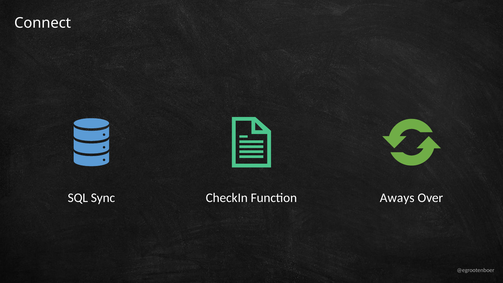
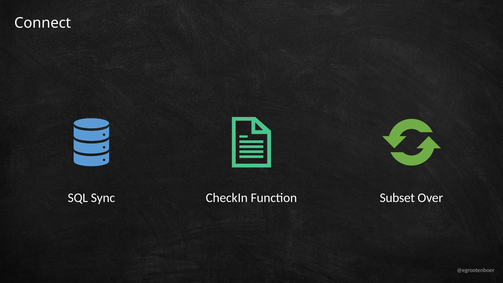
Aways: Aways -> Subset (397, 198)
